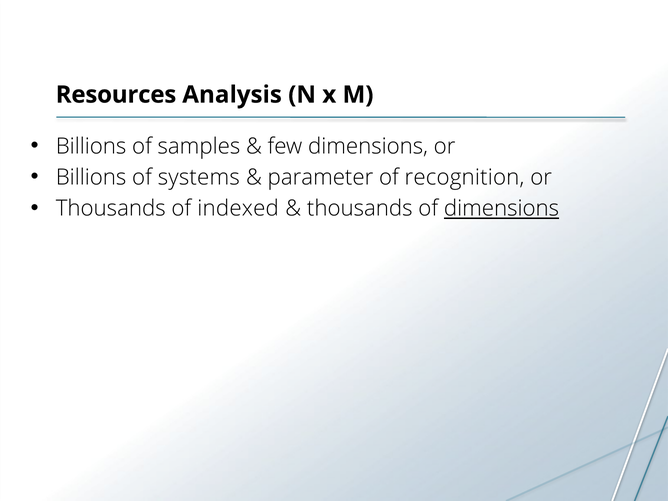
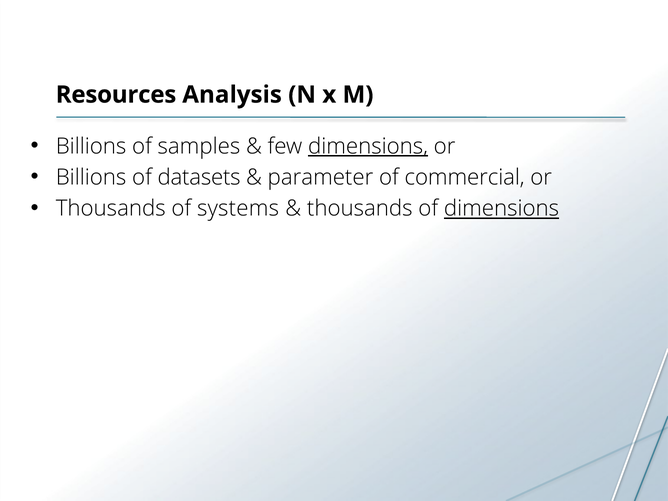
dimensions underline: none -> present (368, 146)
systems: systems -> datasets (199, 177)
recognition: recognition -> commercial (465, 177)
indexed: indexed -> systems (238, 209)
